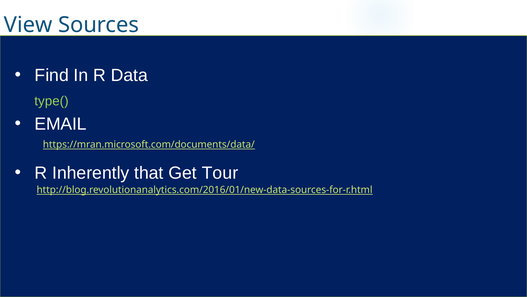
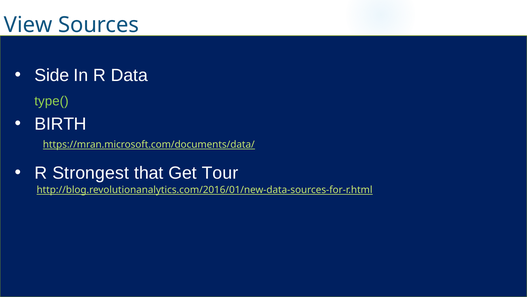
Find: Find -> Side (52, 75)
EMAIL: EMAIL -> BIRTH (61, 124)
Inherently: Inherently -> Strongest (91, 173)
